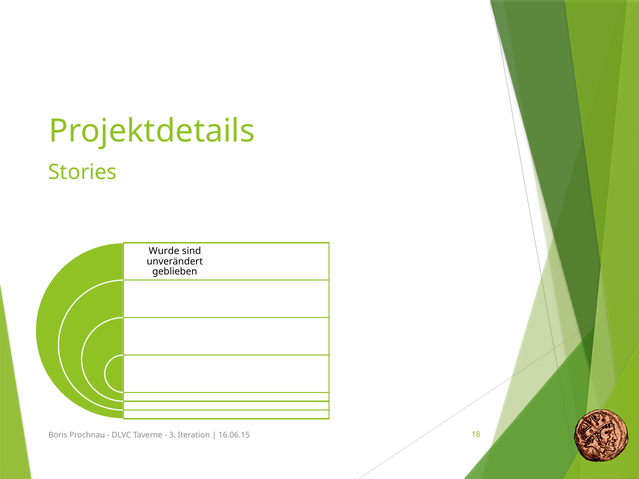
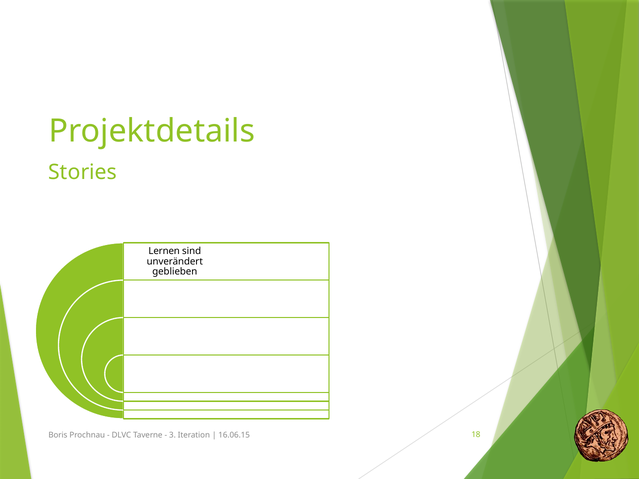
Wurde: Wurde -> Lernen (164, 251)
